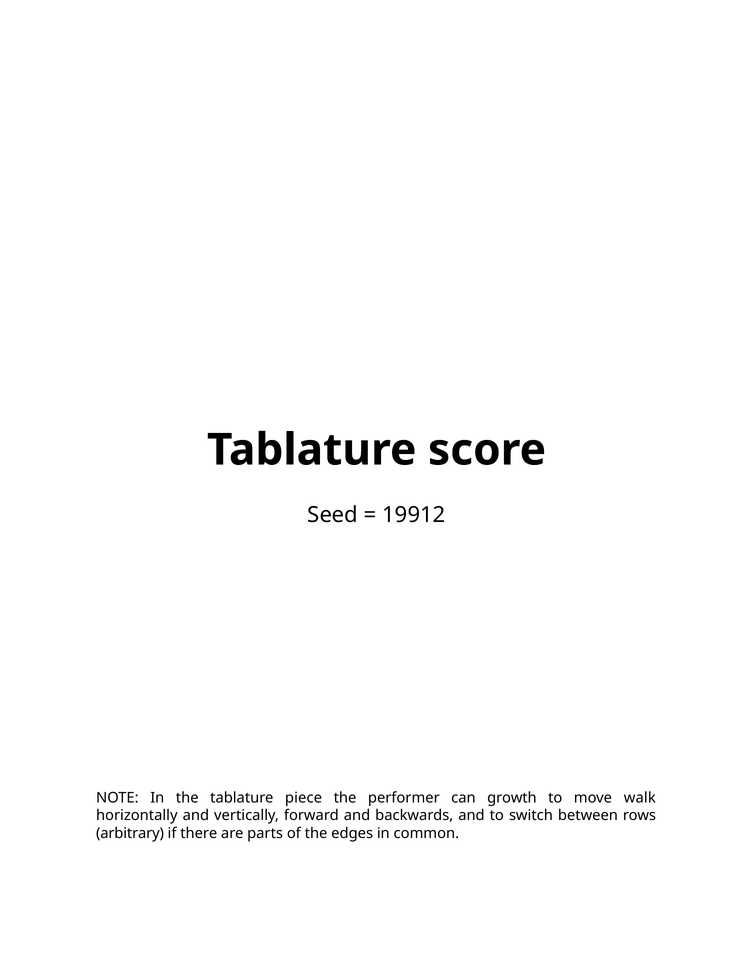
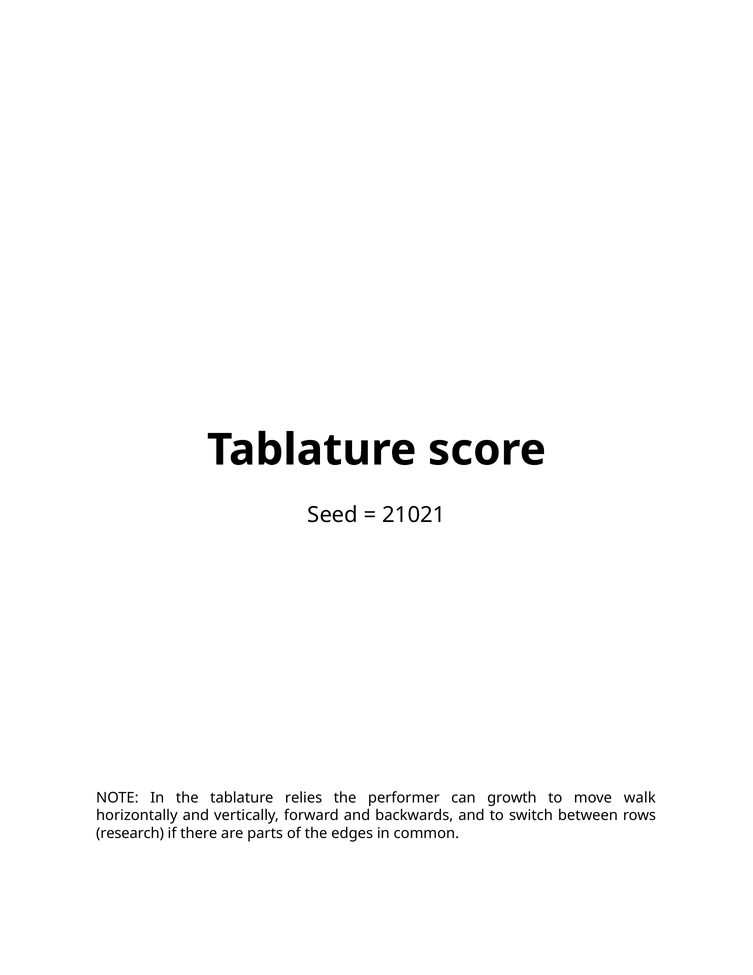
19912: 19912 -> 21021 (414, 515)
piece: piece -> relies (304, 797)
arbitrary: arbitrary -> research (130, 833)
